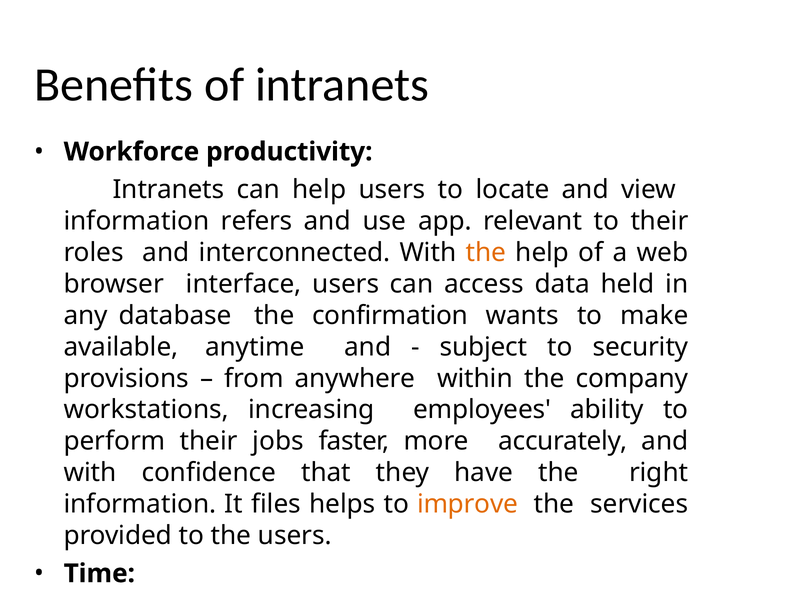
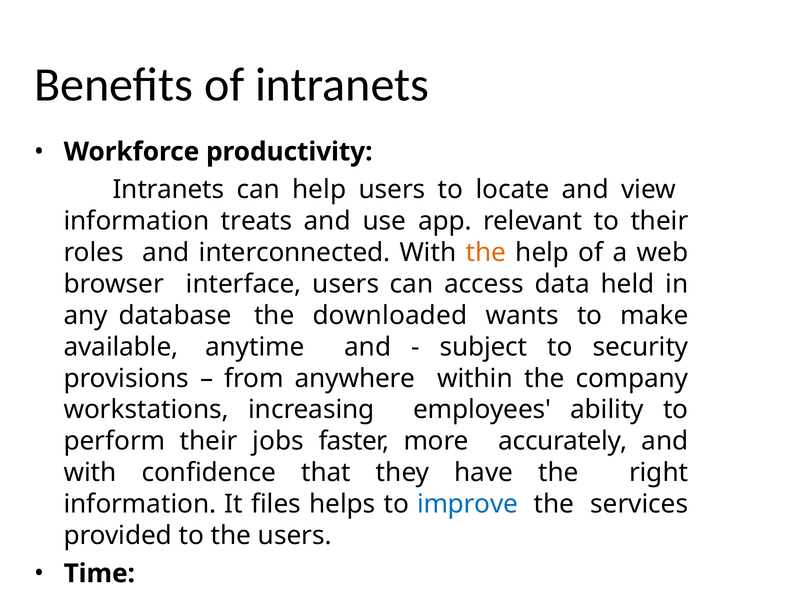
refers: refers -> treats (257, 221)
confirmation: confirmation -> downloaded (390, 316)
improve colour: orange -> blue (468, 504)
